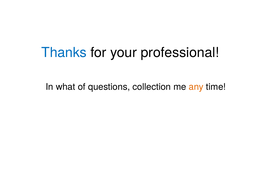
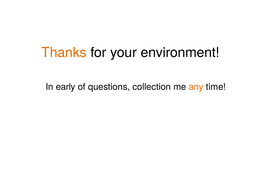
Thanks colour: blue -> orange (64, 53)
professional: professional -> environment (180, 53)
what: what -> early (66, 87)
